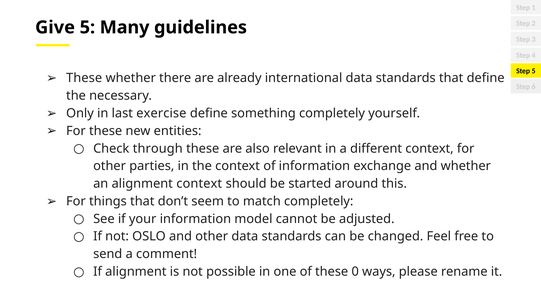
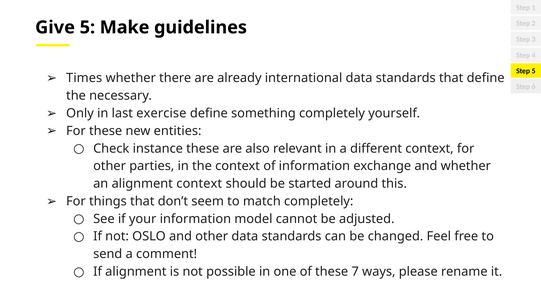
Many: Many -> Make (125, 27)
These: These -> Times (84, 78)
through: through -> instance (158, 149)
0: 0 -> 7 (355, 272)
